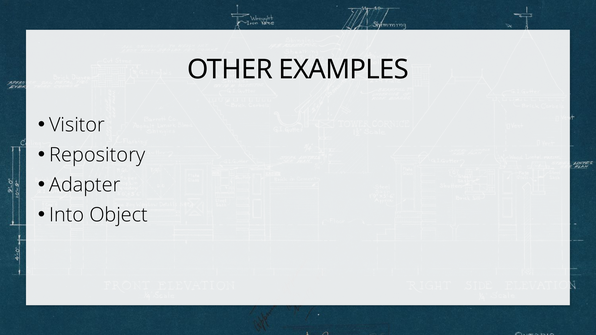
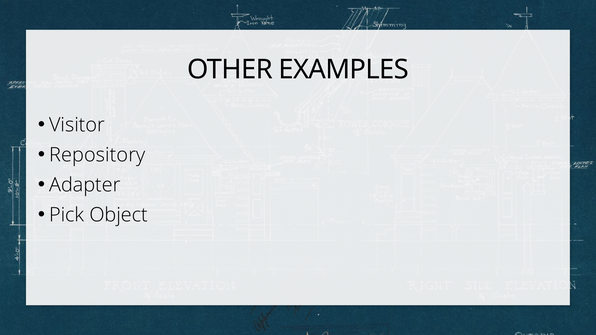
Into: Into -> Pick (67, 215)
